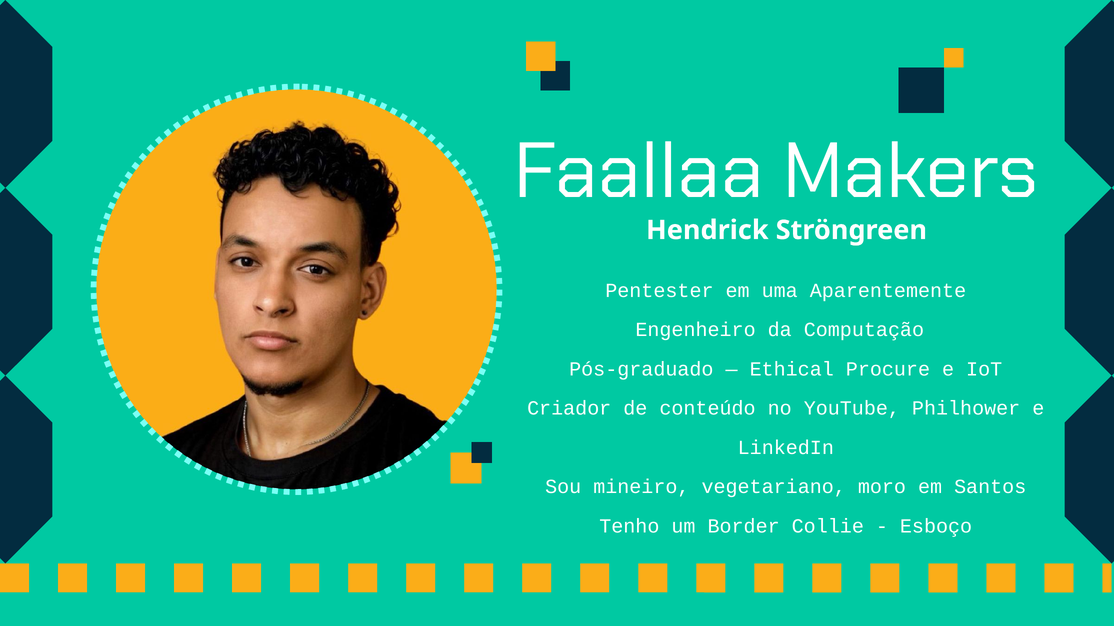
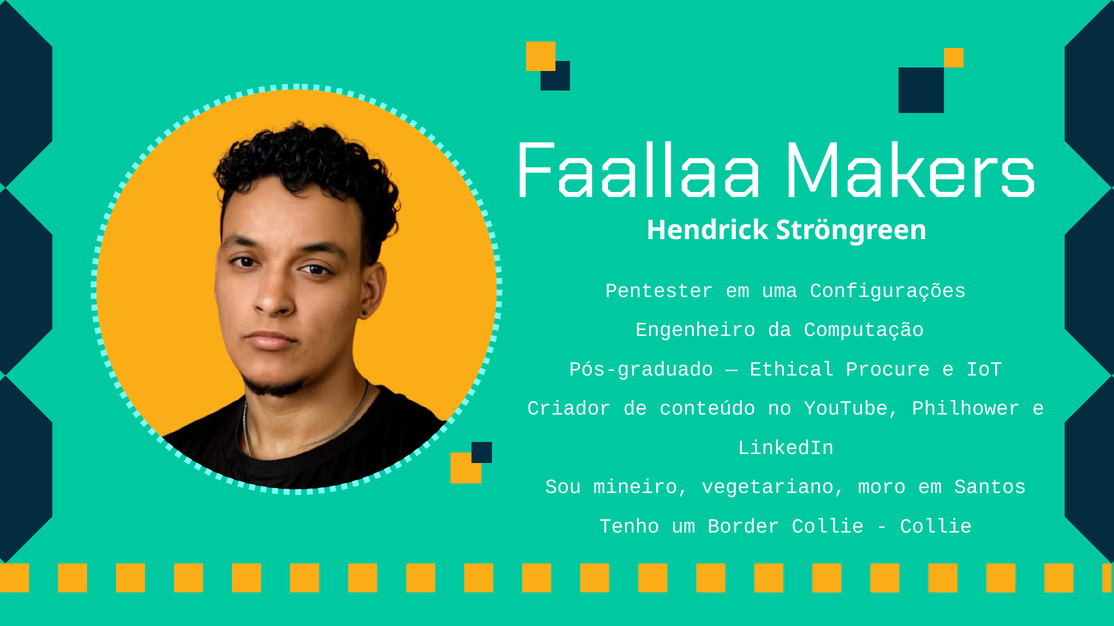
Aparentemente: Aparentemente -> Configurações (888, 291)
Esboço: Esboço -> Collie (936, 527)
